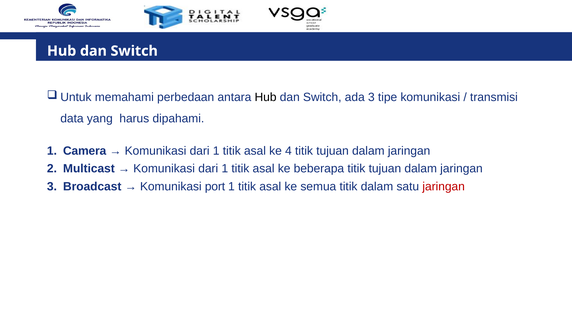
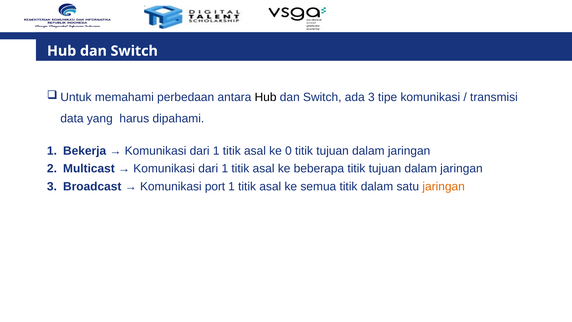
Camera: Camera -> Bekerja (85, 151)
4: 4 -> 0 (288, 151)
jaringan colour: red -> orange (444, 186)
